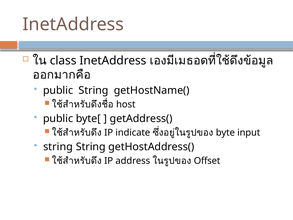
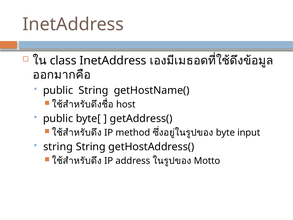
indicate: indicate -> method (133, 132)
Offset: Offset -> Motto (207, 161)
